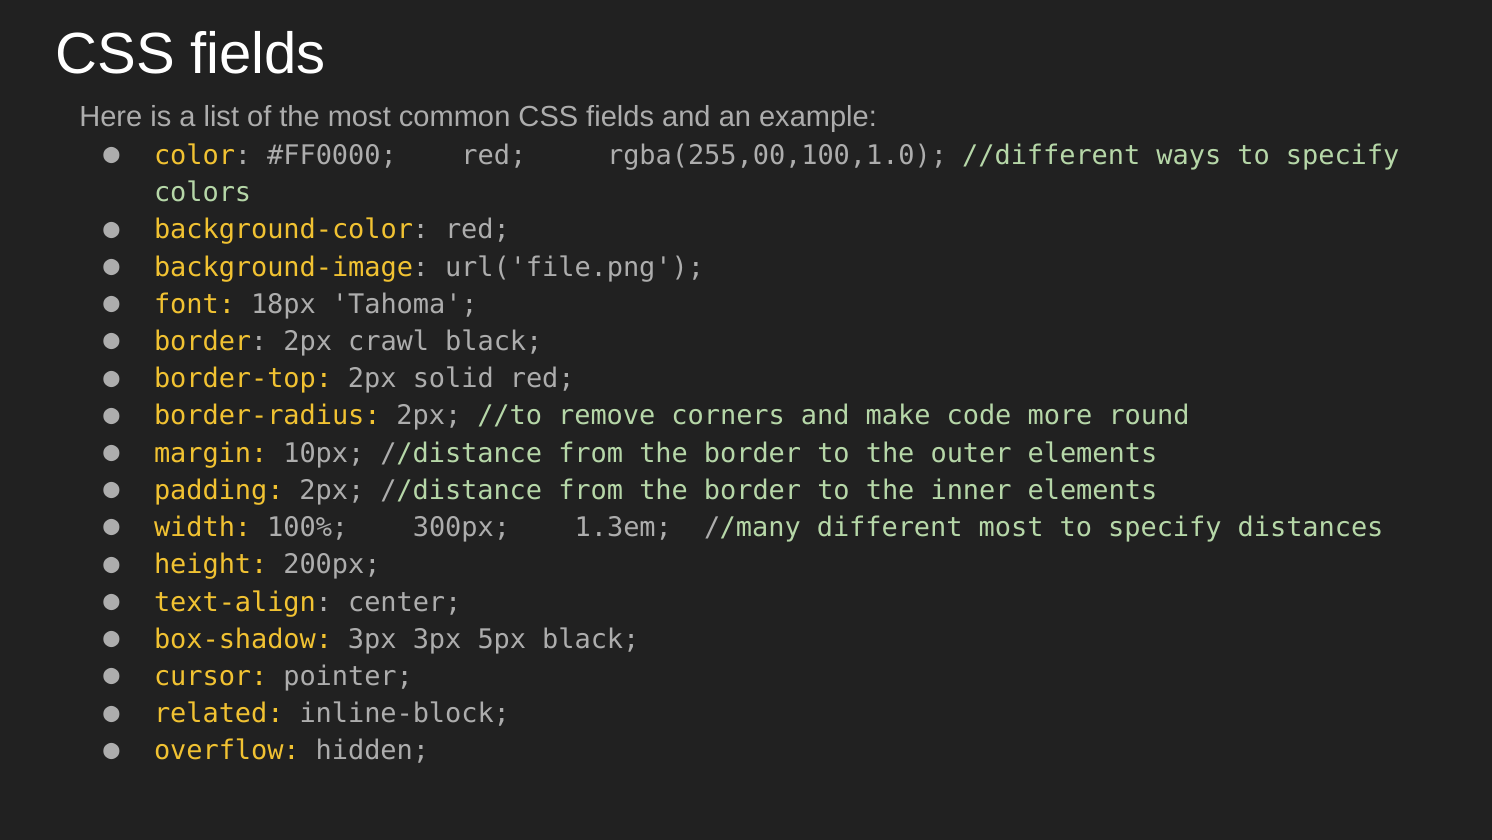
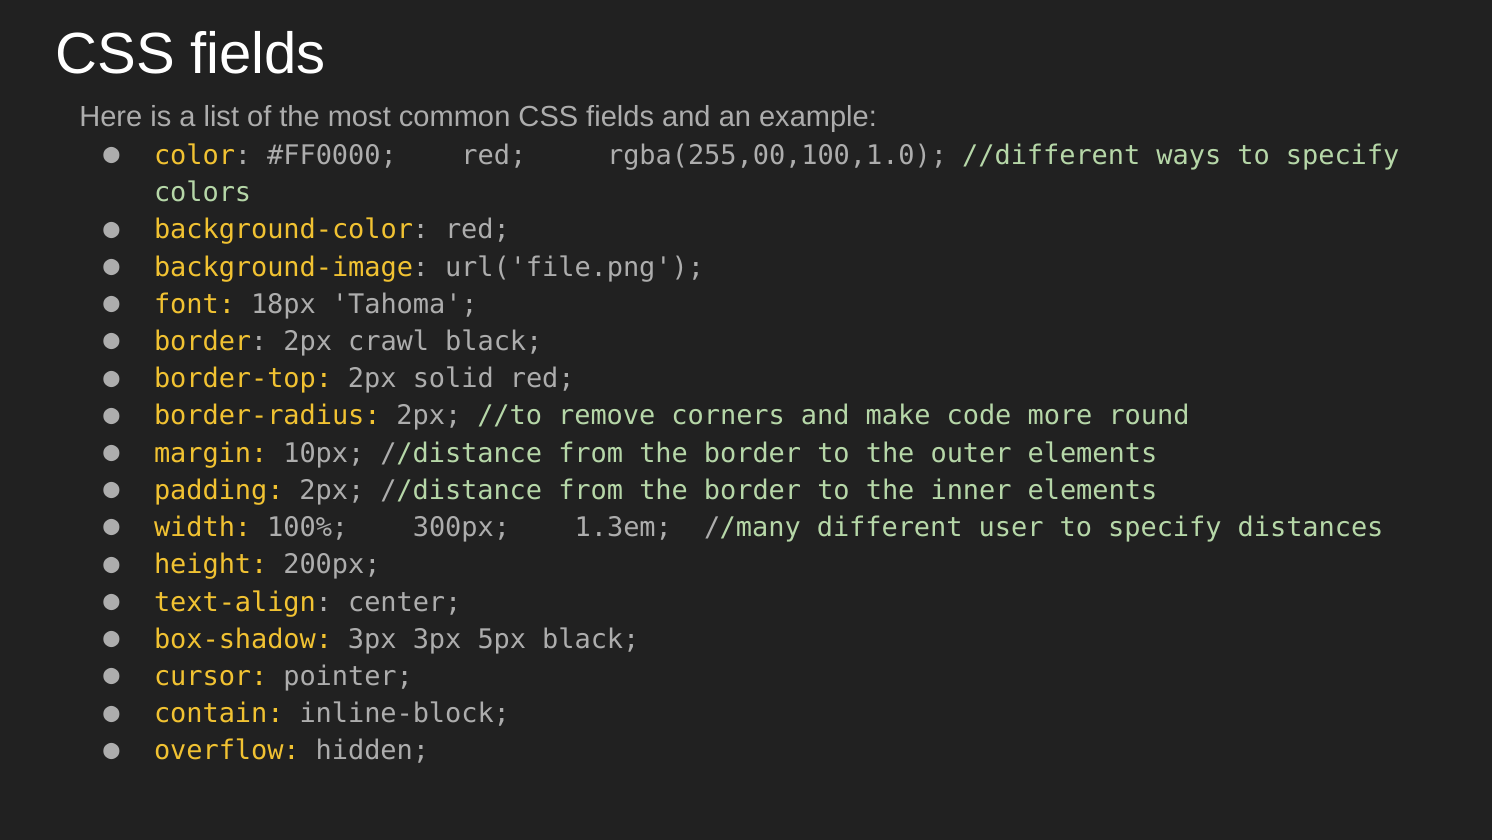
different most: most -> user (1011, 527)
related: related -> contain (219, 713)
